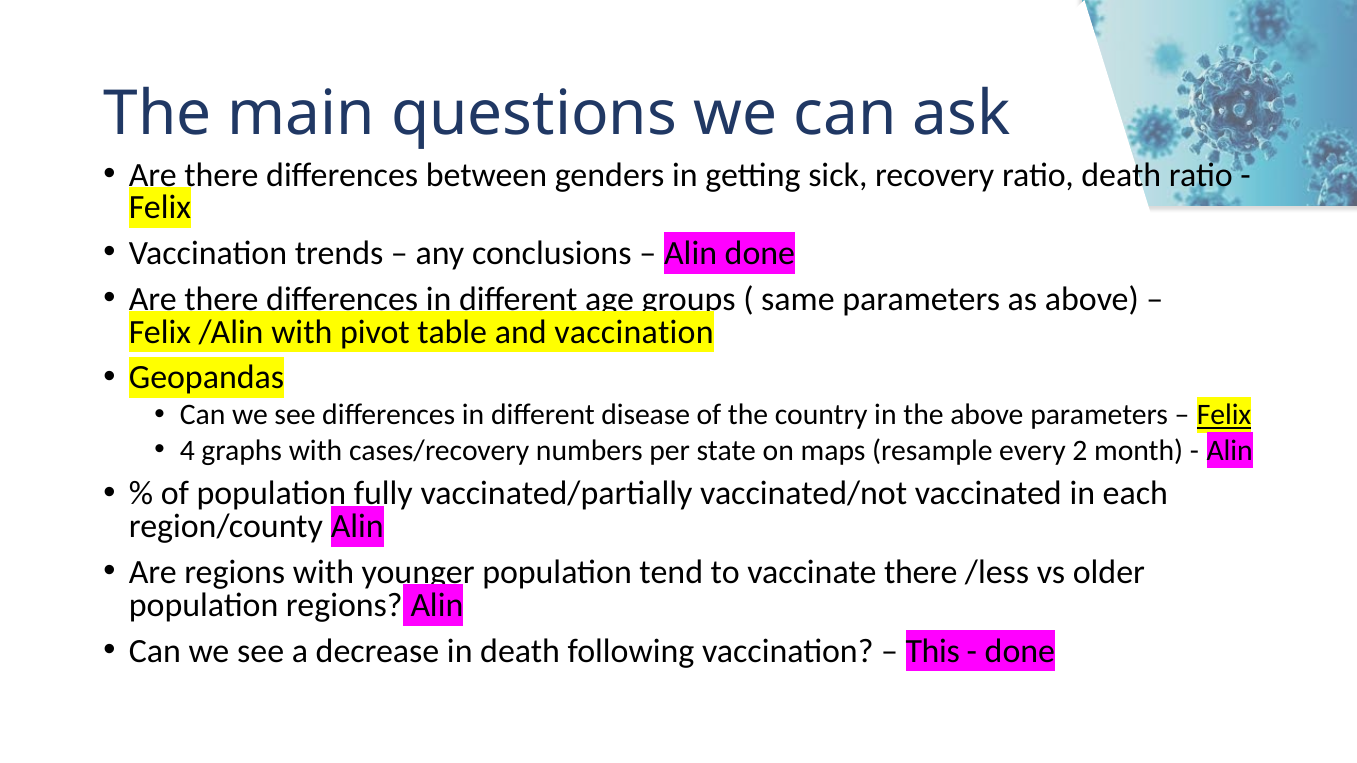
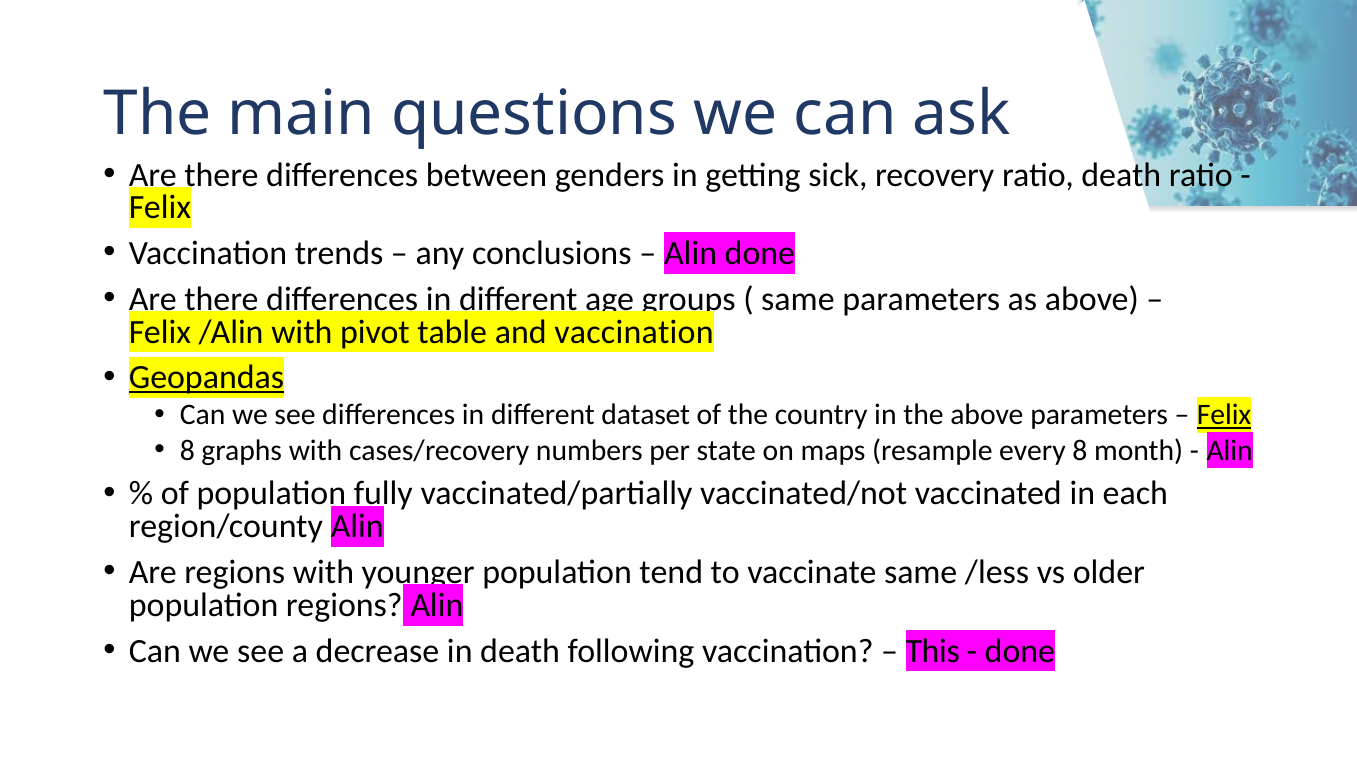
Geopandas underline: none -> present (207, 378)
disease: disease -> dataset (646, 415)
4: 4 -> 8 (187, 450)
every 2: 2 -> 8 (1080, 450)
vaccinate there: there -> same (921, 573)
